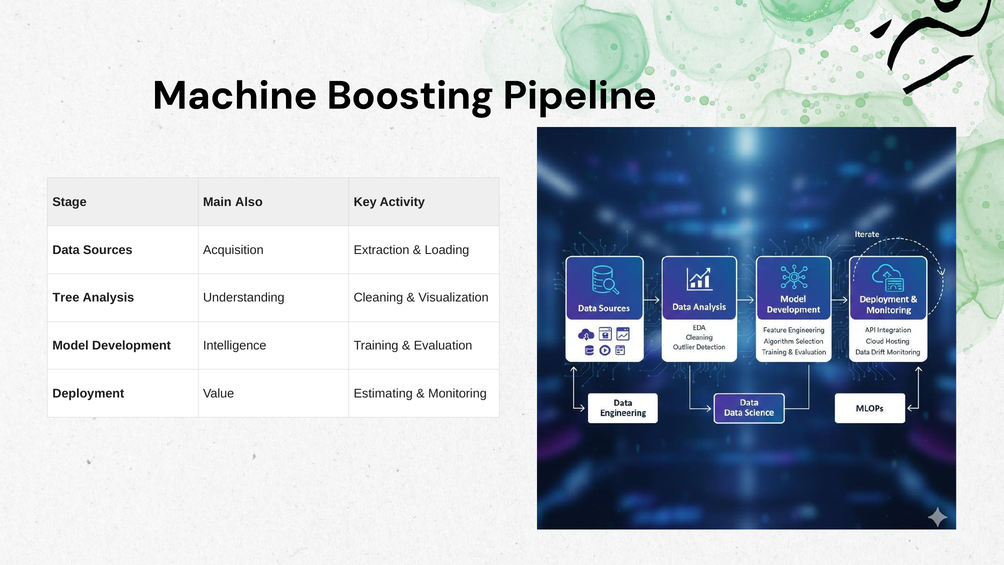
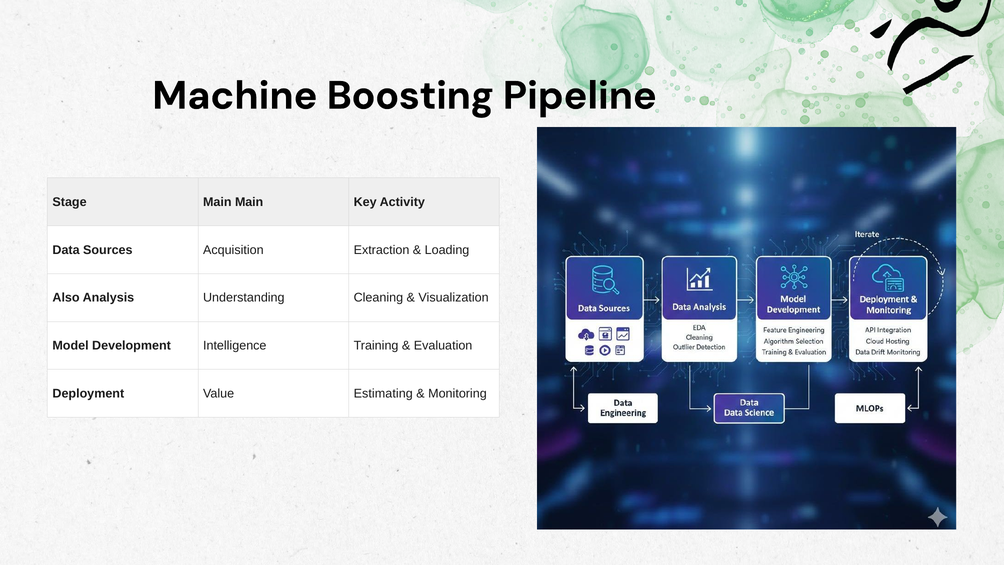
Main Also: Also -> Main (249, 202)
Tree: Tree -> Also (66, 298)
